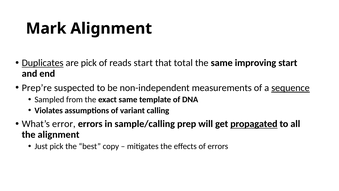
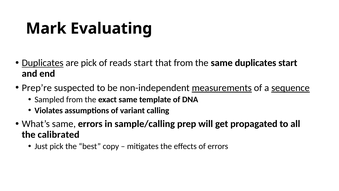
Mark Alignment: Alignment -> Evaluating (111, 28)
that total: total -> from (183, 63)
same improving: improving -> duplicates (256, 63)
measurements underline: none -> present (222, 88)
What’s error: error -> same (64, 124)
propagated underline: present -> none (254, 124)
the alignment: alignment -> calibrated (59, 134)
